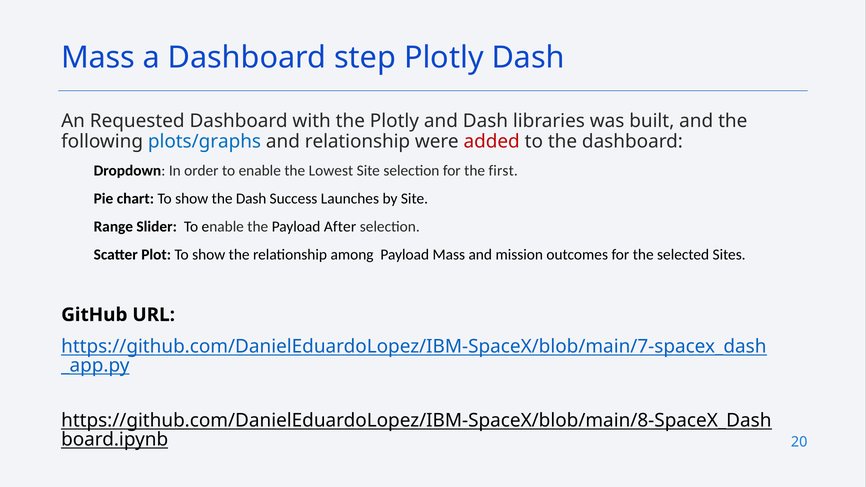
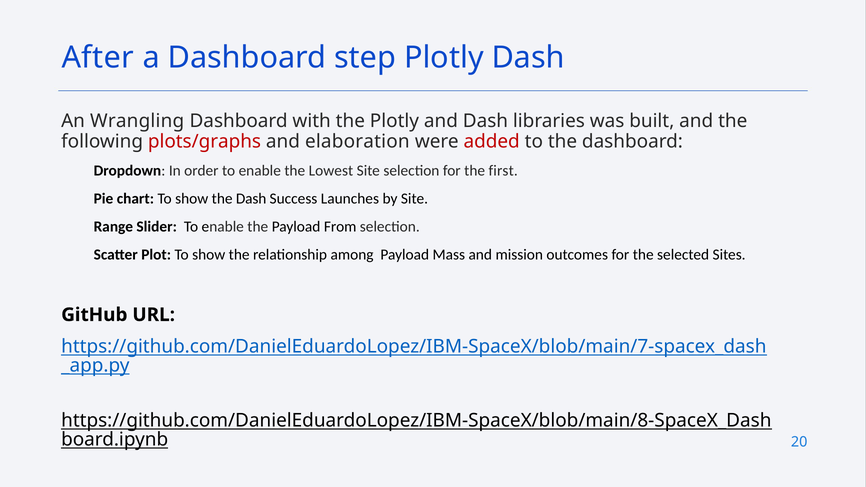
Mass: Mass -> After (98, 58)
Requested: Requested -> Wrangling (137, 121)
plots/graphs colour: blue -> red (204, 142)
and relationship: relationship -> elaboration (357, 142)
After: After -> From (340, 227)
